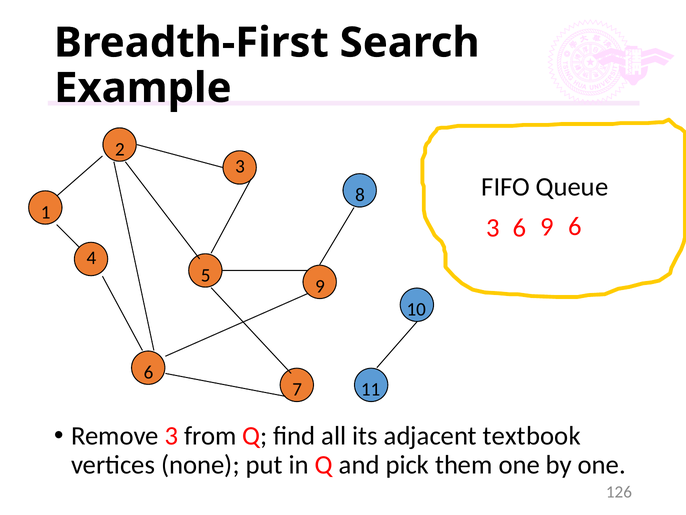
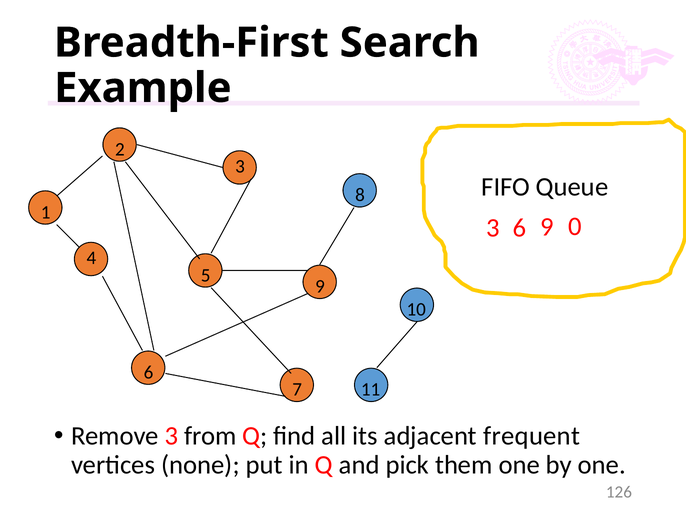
9 6: 6 -> 0 (575, 226)
textbook: textbook -> frequent (532, 436)
